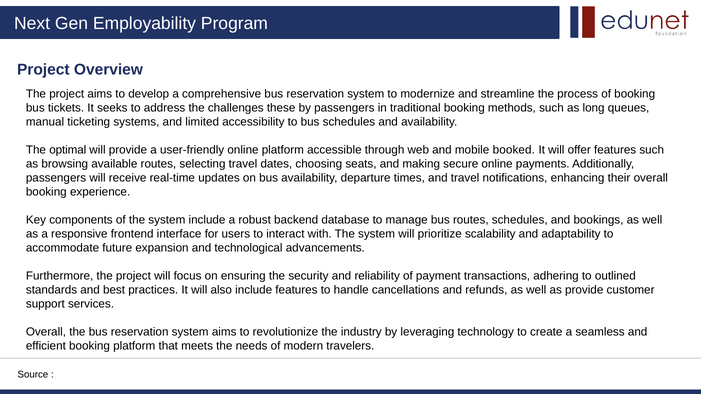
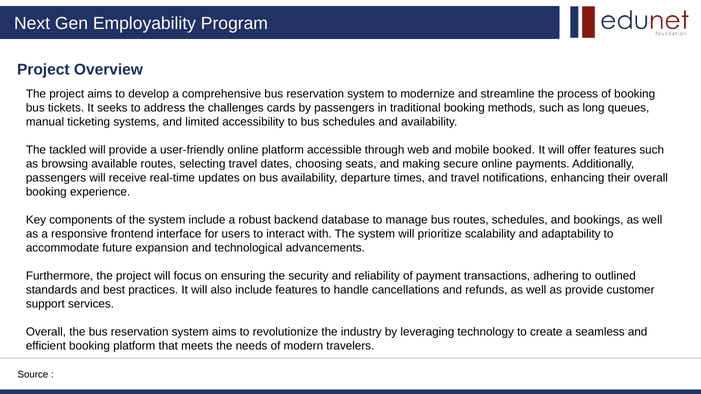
these: these -> cards (281, 108)
optimal: optimal -> tackled (68, 150)
